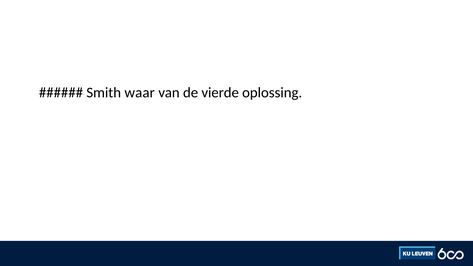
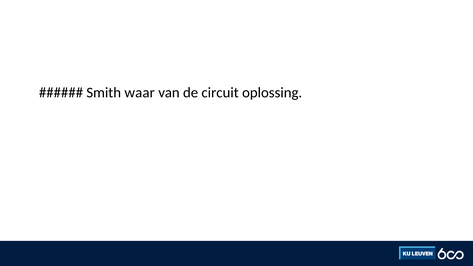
vierde: vierde -> circuit (220, 93)
